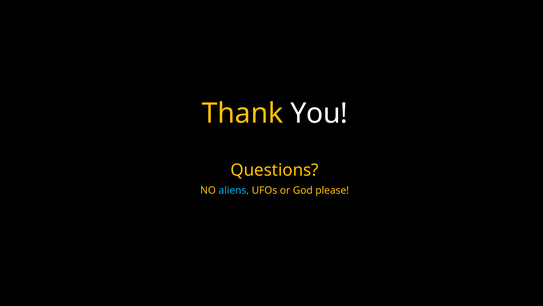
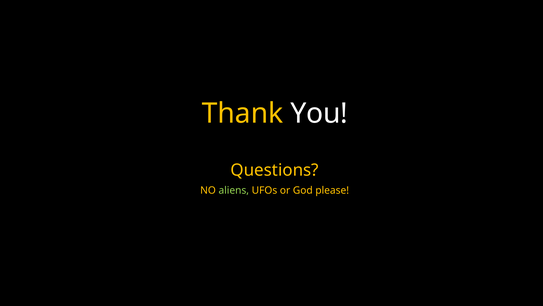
aliens colour: light blue -> light green (234, 190)
